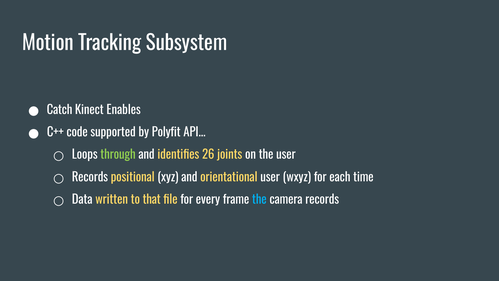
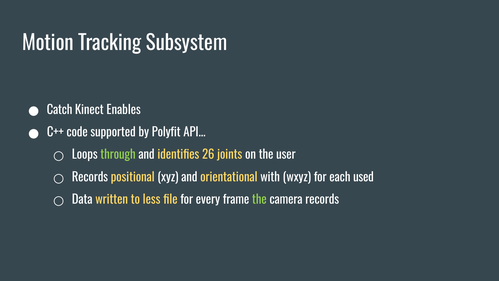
orientational user: user -> with (270, 177)
time: time -> used (363, 177)
that: that -> less (152, 200)
the colour: light blue -> light green (259, 200)
